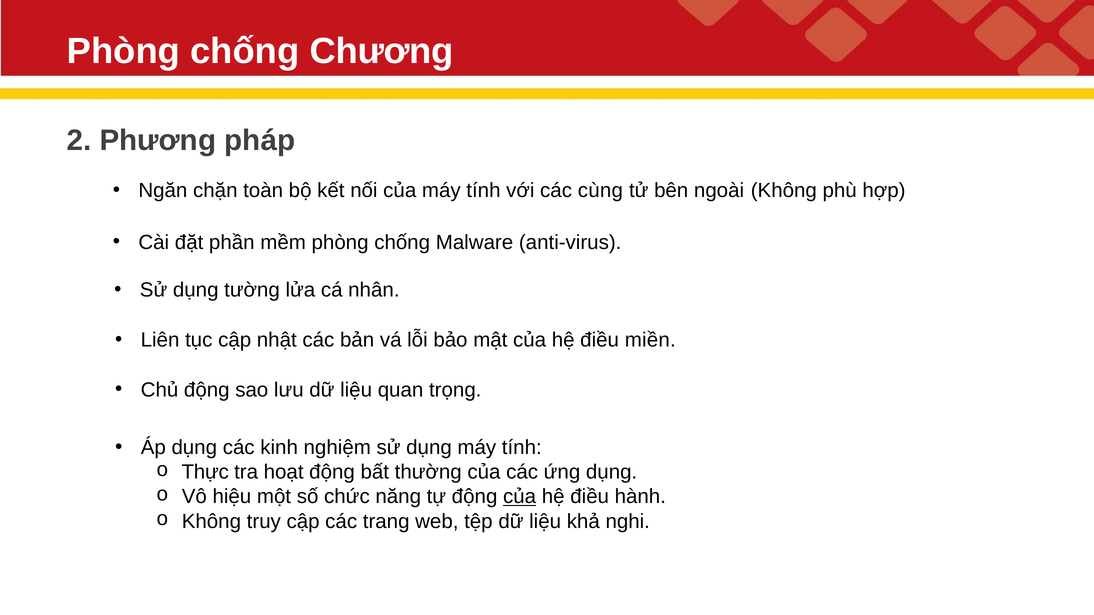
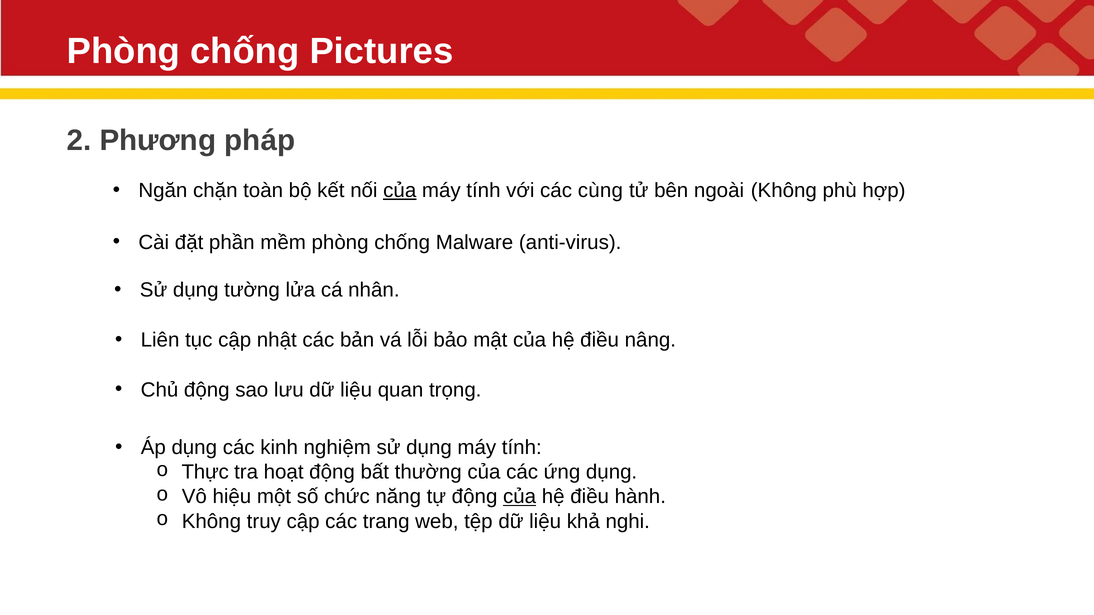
Chương: Chương -> Pictures (382, 51)
của underline: none -> present (400, 190)
miền: miền -> nâng (650, 340)
